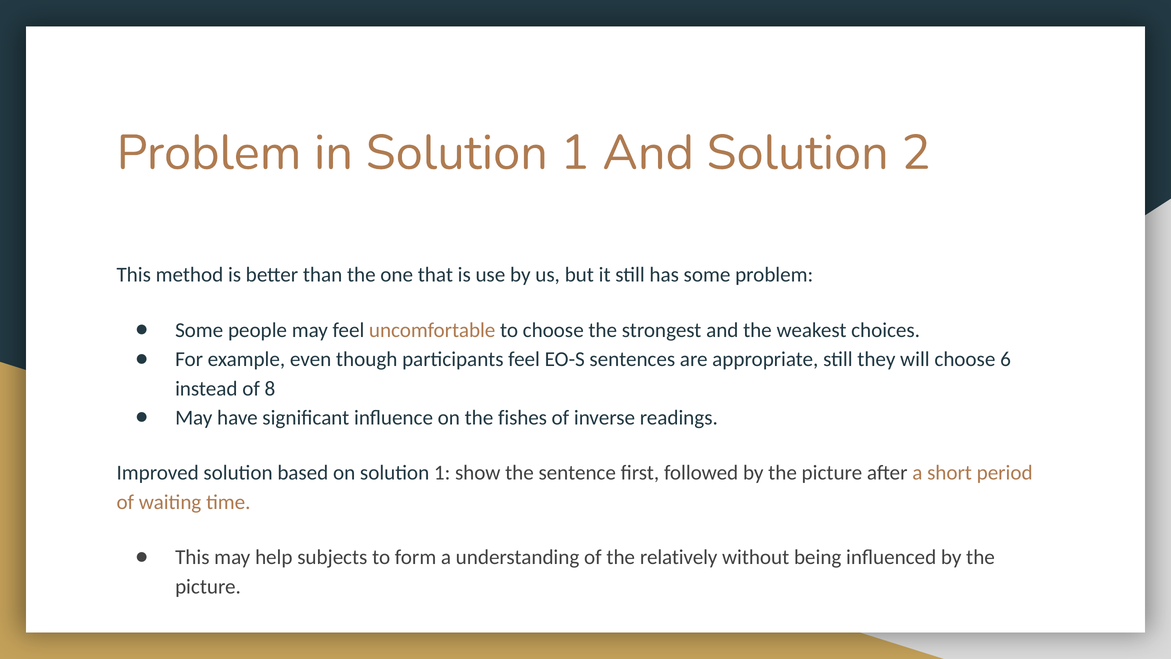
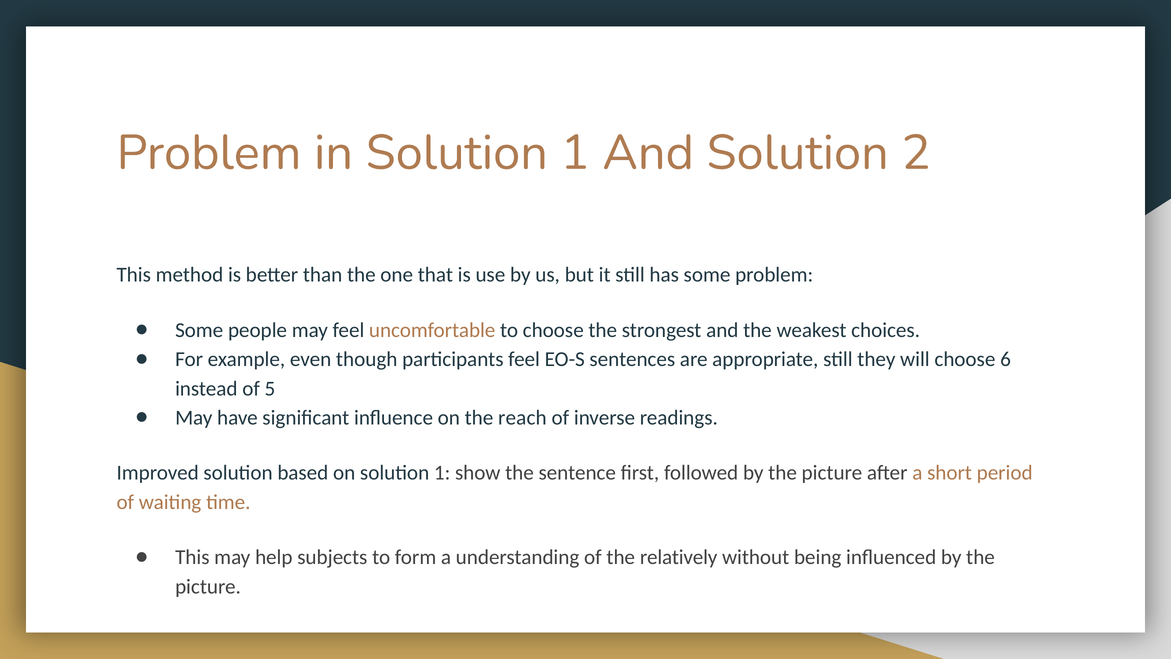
8: 8 -> 5 (270, 388)
fishes: fishes -> reach (522, 418)
